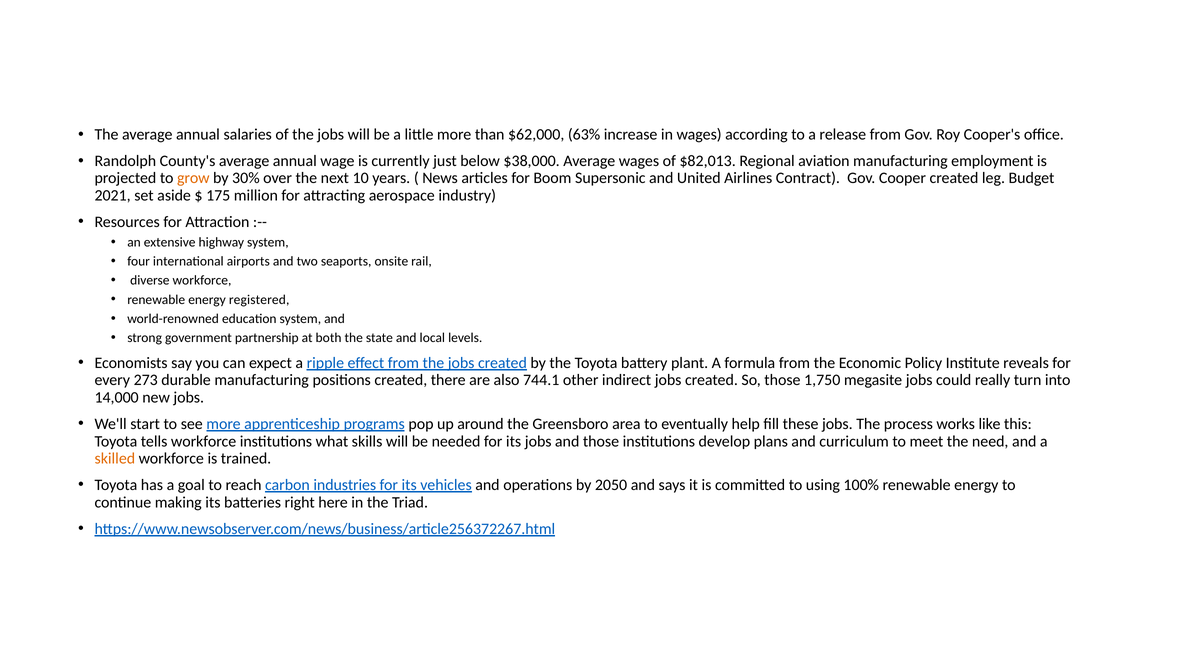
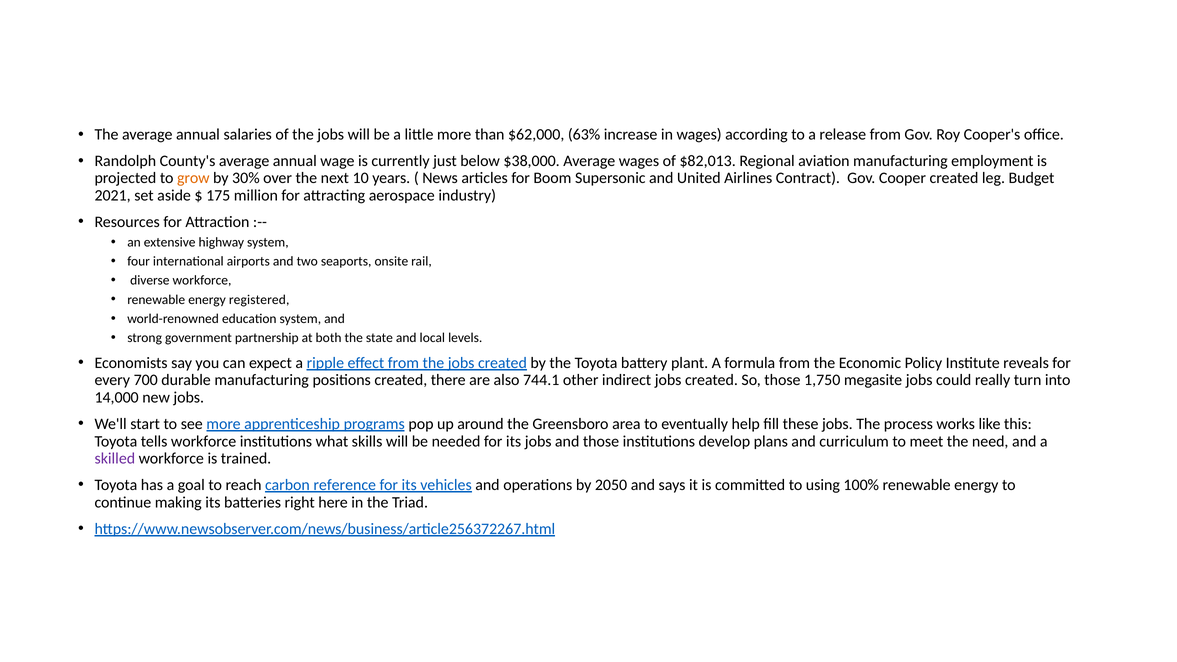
273: 273 -> 700 (146, 380)
skilled colour: orange -> purple (115, 459)
industries: industries -> reference (345, 485)
